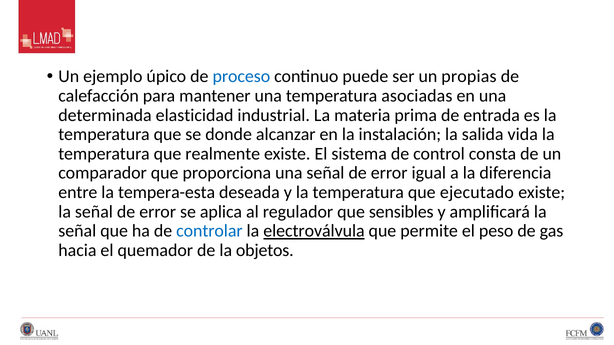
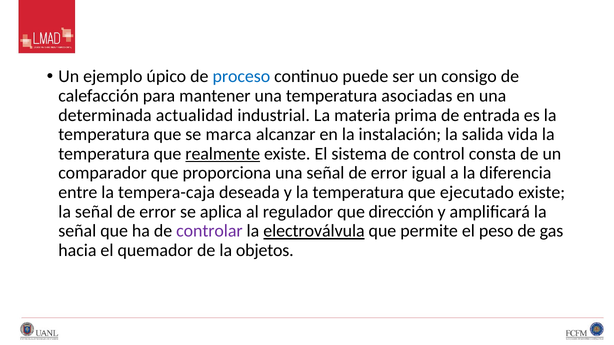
propias: propias -> consigo (469, 77)
elasticidad: elasticidad -> actualidad (195, 115)
donde: donde -> marca (229, 135)
realmente underline: none -> present (223, 154)
tempera-esta: tempera-esta -> tempera-caja (167, 193)
sensibles: sensibles -> dirección (401, 212)
controlar colour: blue -> purple (209, 231)
